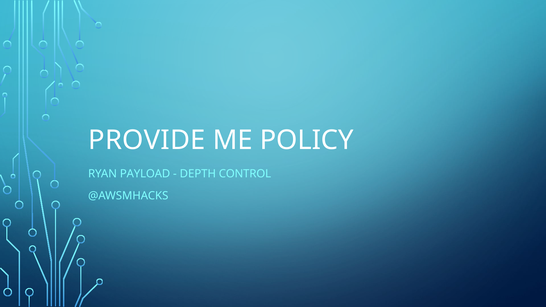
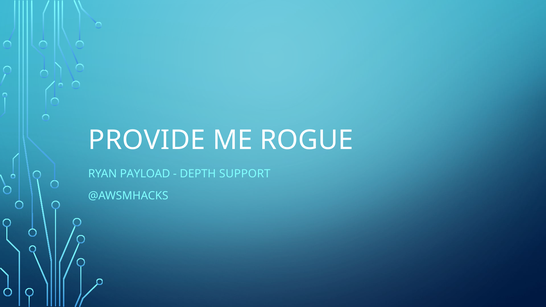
POLICY: POLICY -> ROGUE (307, 140)
CONTROL: CONTROL -> SUPPORT (245, 174)
